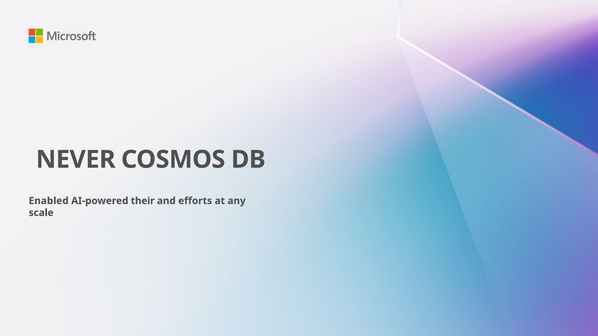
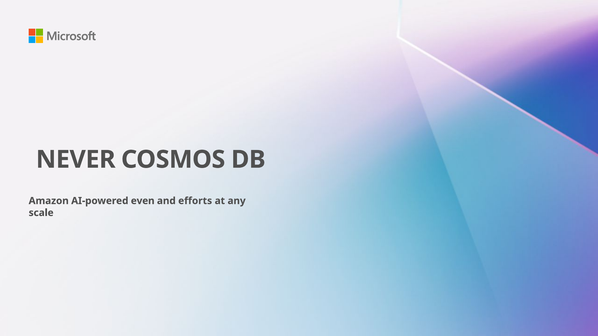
Enabled: Enabled -> Amazon (49, 201)
their: their -> even (143, 201)
